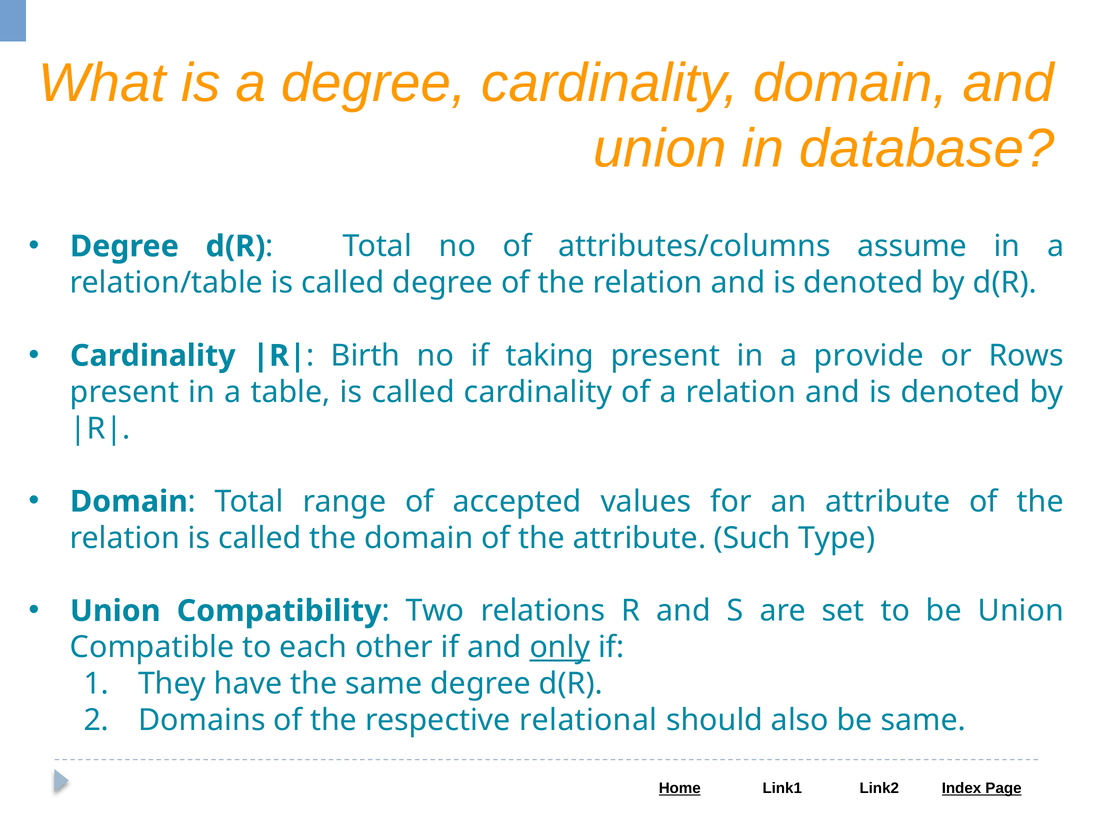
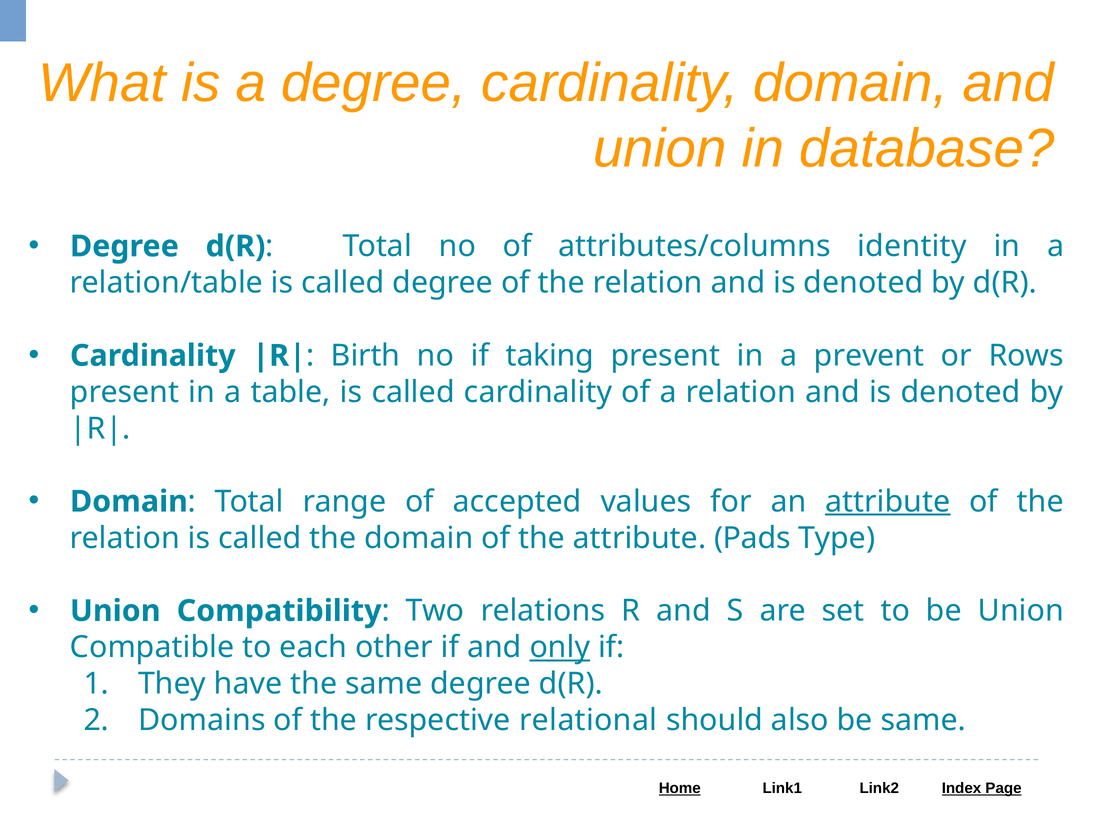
assume: assume -> identity (912, 246)
provide: provide -> prevent (869, 356)
attribute underline: none -> present (888, 501)
Such: Such -> Pads (752, 538)
